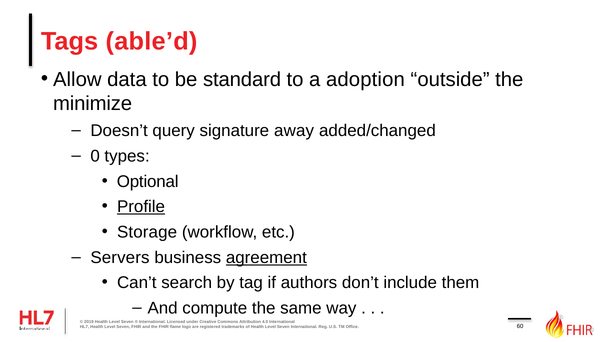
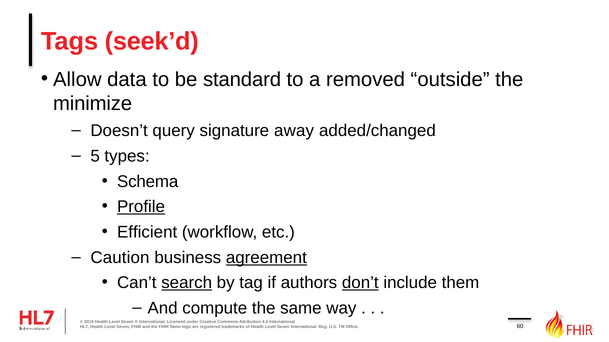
able’d: able’d -> seek’d (152, 42)
adoption: adoption -> removed (366, 79)
0: 0 -> 5 (95, 156)
Optional: Optional -> Schema (148, 182)
Storage: Storage -> Efficient (147, 233)
Servers: Servers -> Caution (120, 258)
search underline: none -> present (187, 283)
don’t underline: none -> present (360, 283)
